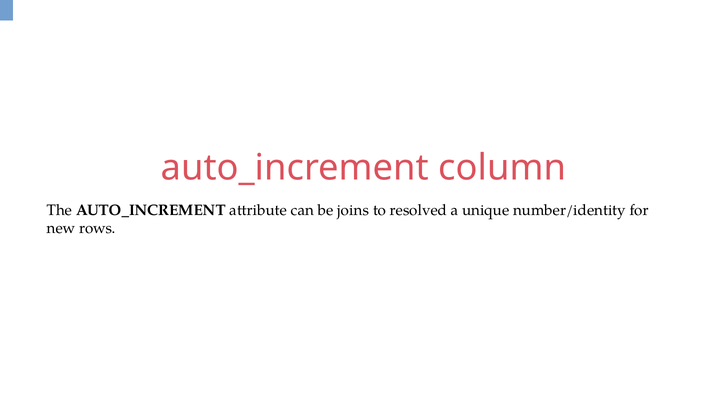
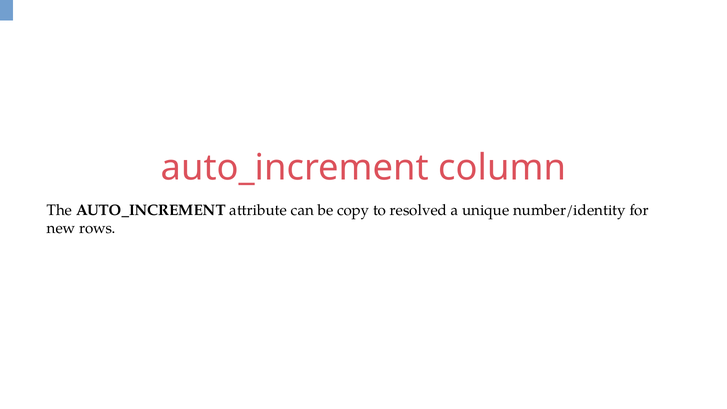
joins: joins -> copy (353, 210)
